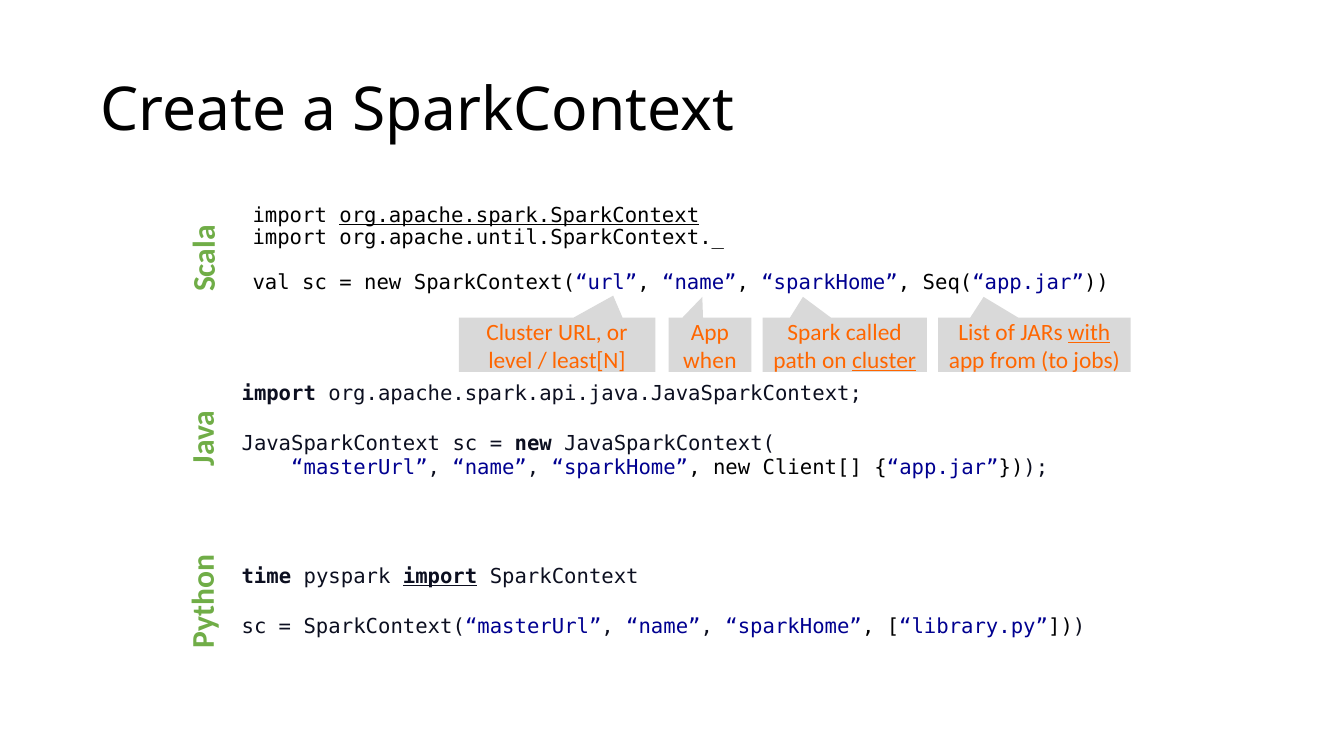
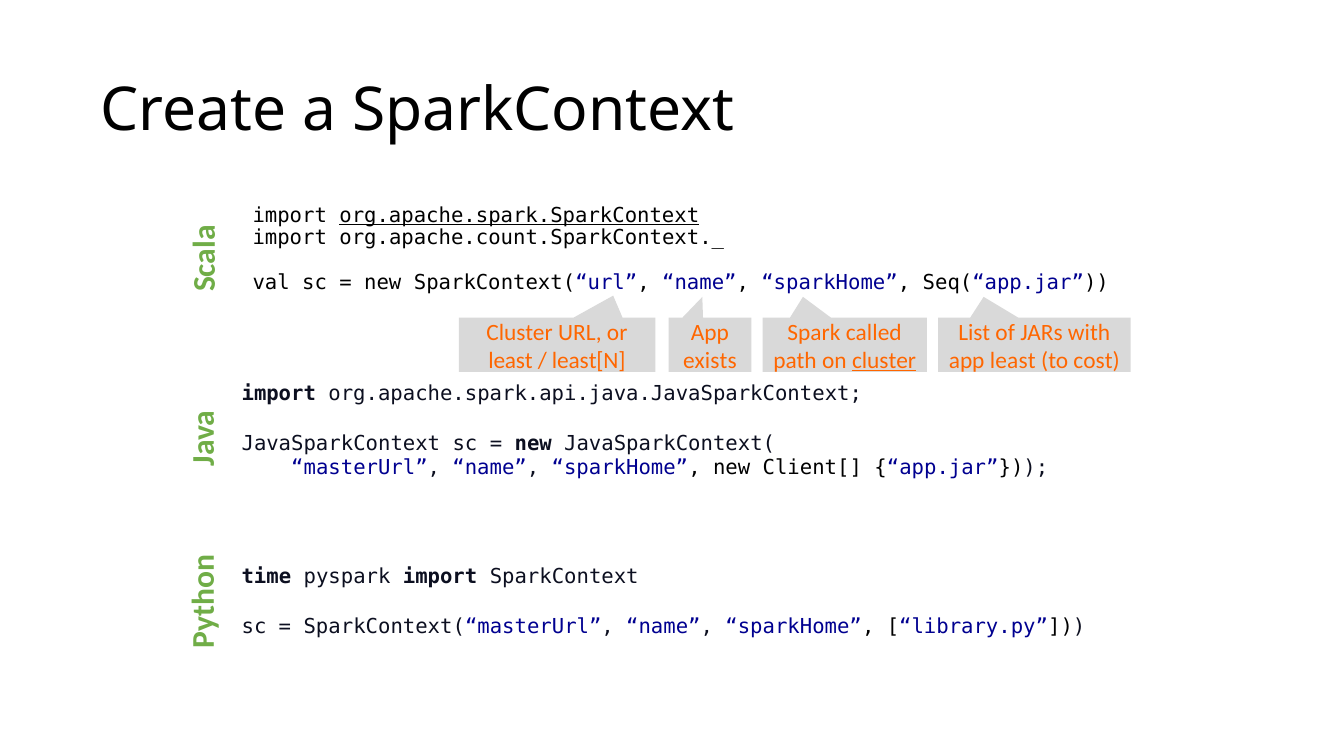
org.apache.until.SparkContext._: org.apache.until.SparkContext._ -> org.apache.count.SparkContext._ (532, 238)
with underline: present -> none (1089, 333)
level: level -> least (511, 361)
when: when -> exists (710, 361)
app from: from -> least (1013, 361)
jobs: jobs -> cost (1097, 361)
import underline: present -> none (440, 577)
